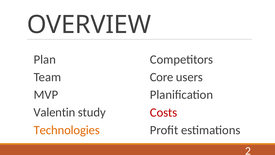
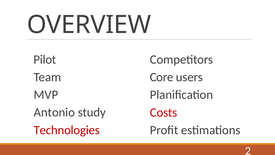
Plan: Plan -> Pilot (45, 59)
Valentin: Valentin -> Antonio (54, 112)
Technologies colour: orange -> red (67, 130)
